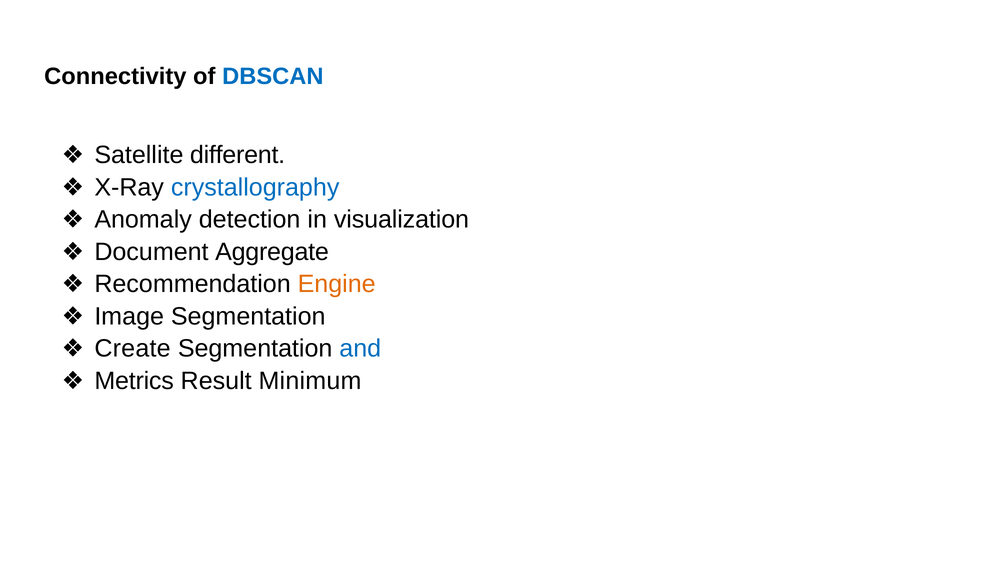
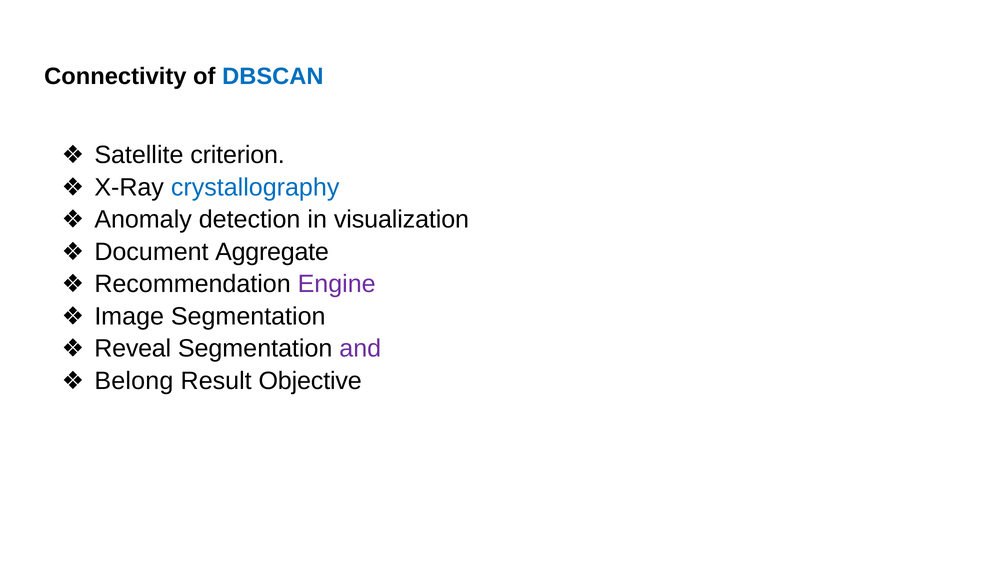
different: different -> criterion (238, 155)
Engine colour: orange -> purple (337, 284)
Create: Create -> Reveal (133, 349)
and colour: blue -> purple (360, 349)
Metrics: Metrics -> Belong (134, 381)
Minimum: Minimum -> Objective (310, 381)
